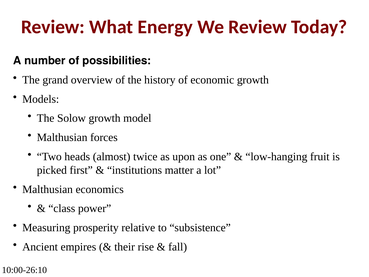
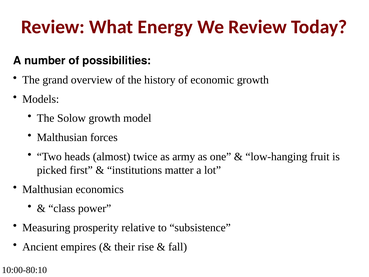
upon: upon -> army (184, 156)
10:00-26:10: 10:00-26:10 -> 10:00-80:10 (24, 270)
